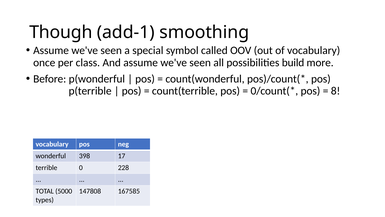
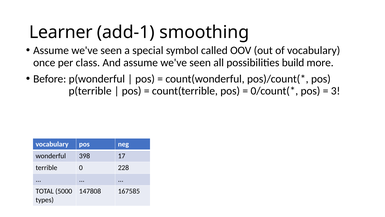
Though: Though -> Learner (61, 32)
8: 8 -> 3 (336, 91)
